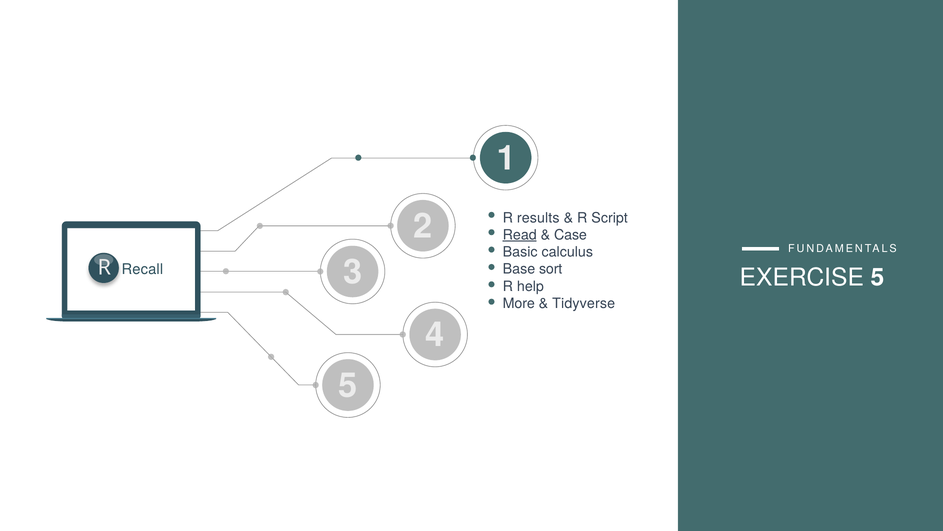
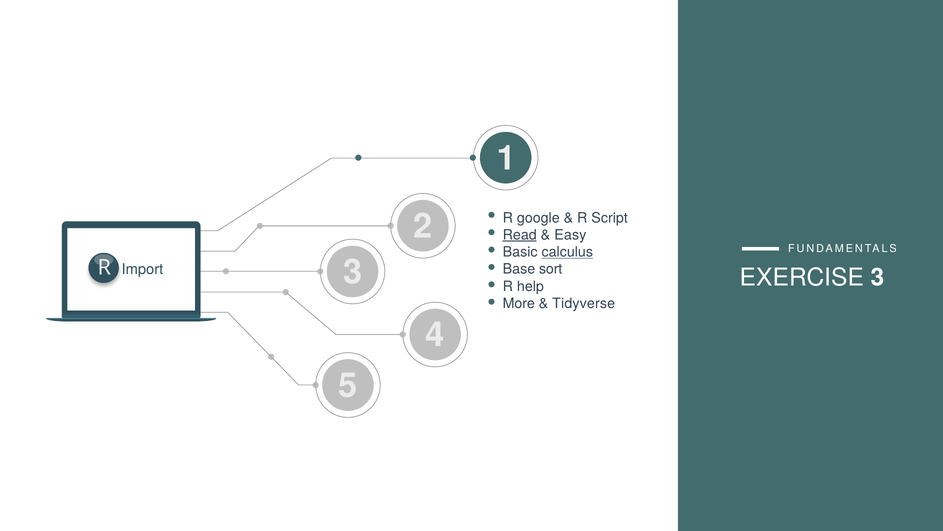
results: results -> google (538, 218)
Case: Case -> Easy (570, 235)
calculus underline: none -> present (567, 252)
Recall: Recall -> Import (142, 269)
EXERCISE 5: 5 -> 3 (878, 278)
